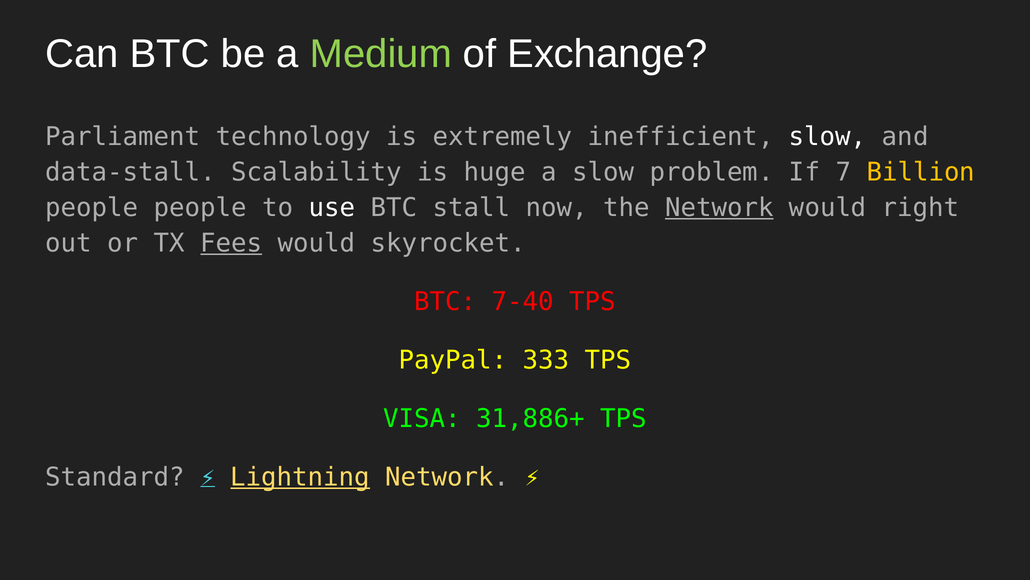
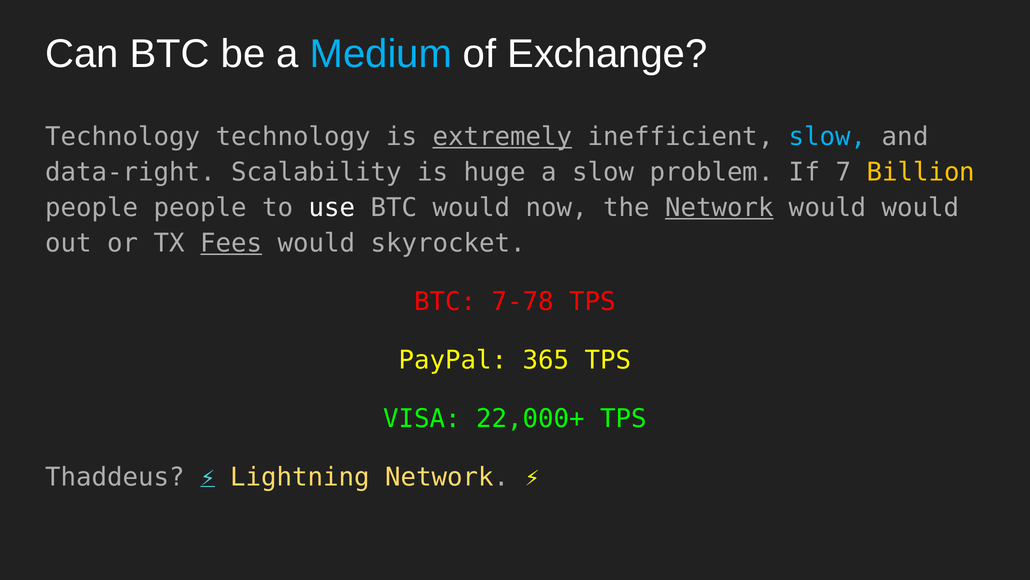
Medium colour: light green -> light blue (381, 54)
Parliament: Parliament -> Technology (123, 136)
extremely underline: none -> present (502, 136)
slow colour: white -> light blue (828, 136)
data-stall: data-stall -> data-right (131, 172)
BTC stall: stall -> would (471, 207)
would right: right -> would (921, 207)
7-40: 7-40 -> 7-78 (523, 301)
333: 333 -> 365 (546, 360)
31,886+: 31,886+ -> 22,000+ (530, 418)
Standard: Standard -> Thaddeus (115, 477)
Lightning underline: present -> none (300, 477)
